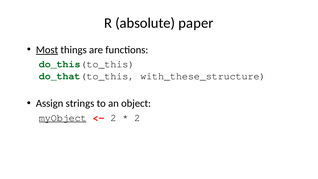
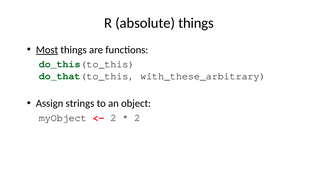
absolute paper: paper -> things (196, 23)
with_these_structure: with_these_structure -> with_these_arbitrary (203, 76)
myObject underline: present -> none (63, 118)
